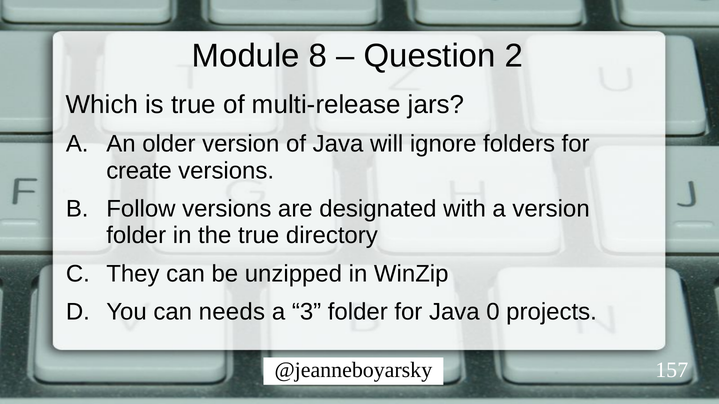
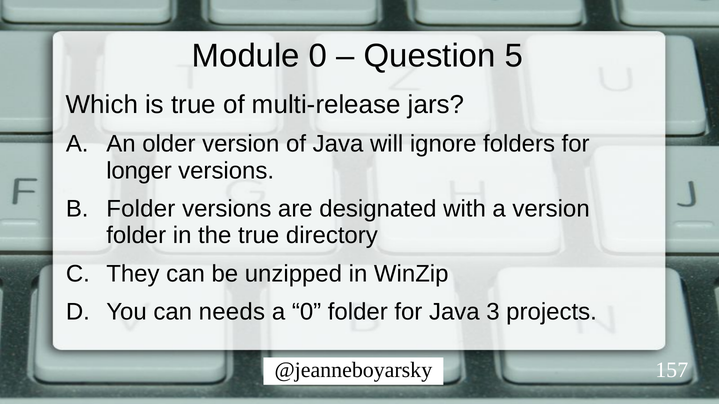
Module 8: 8 -> 0 (318, 56)
2: 2 -> 5 (514, 56)
create: create -> longer (139, 171)
Follow: Follow -> Folder (141, 209)
a 3: 3 -> 0 (307, 312)
0: 0 -> 3 (493, 312)
